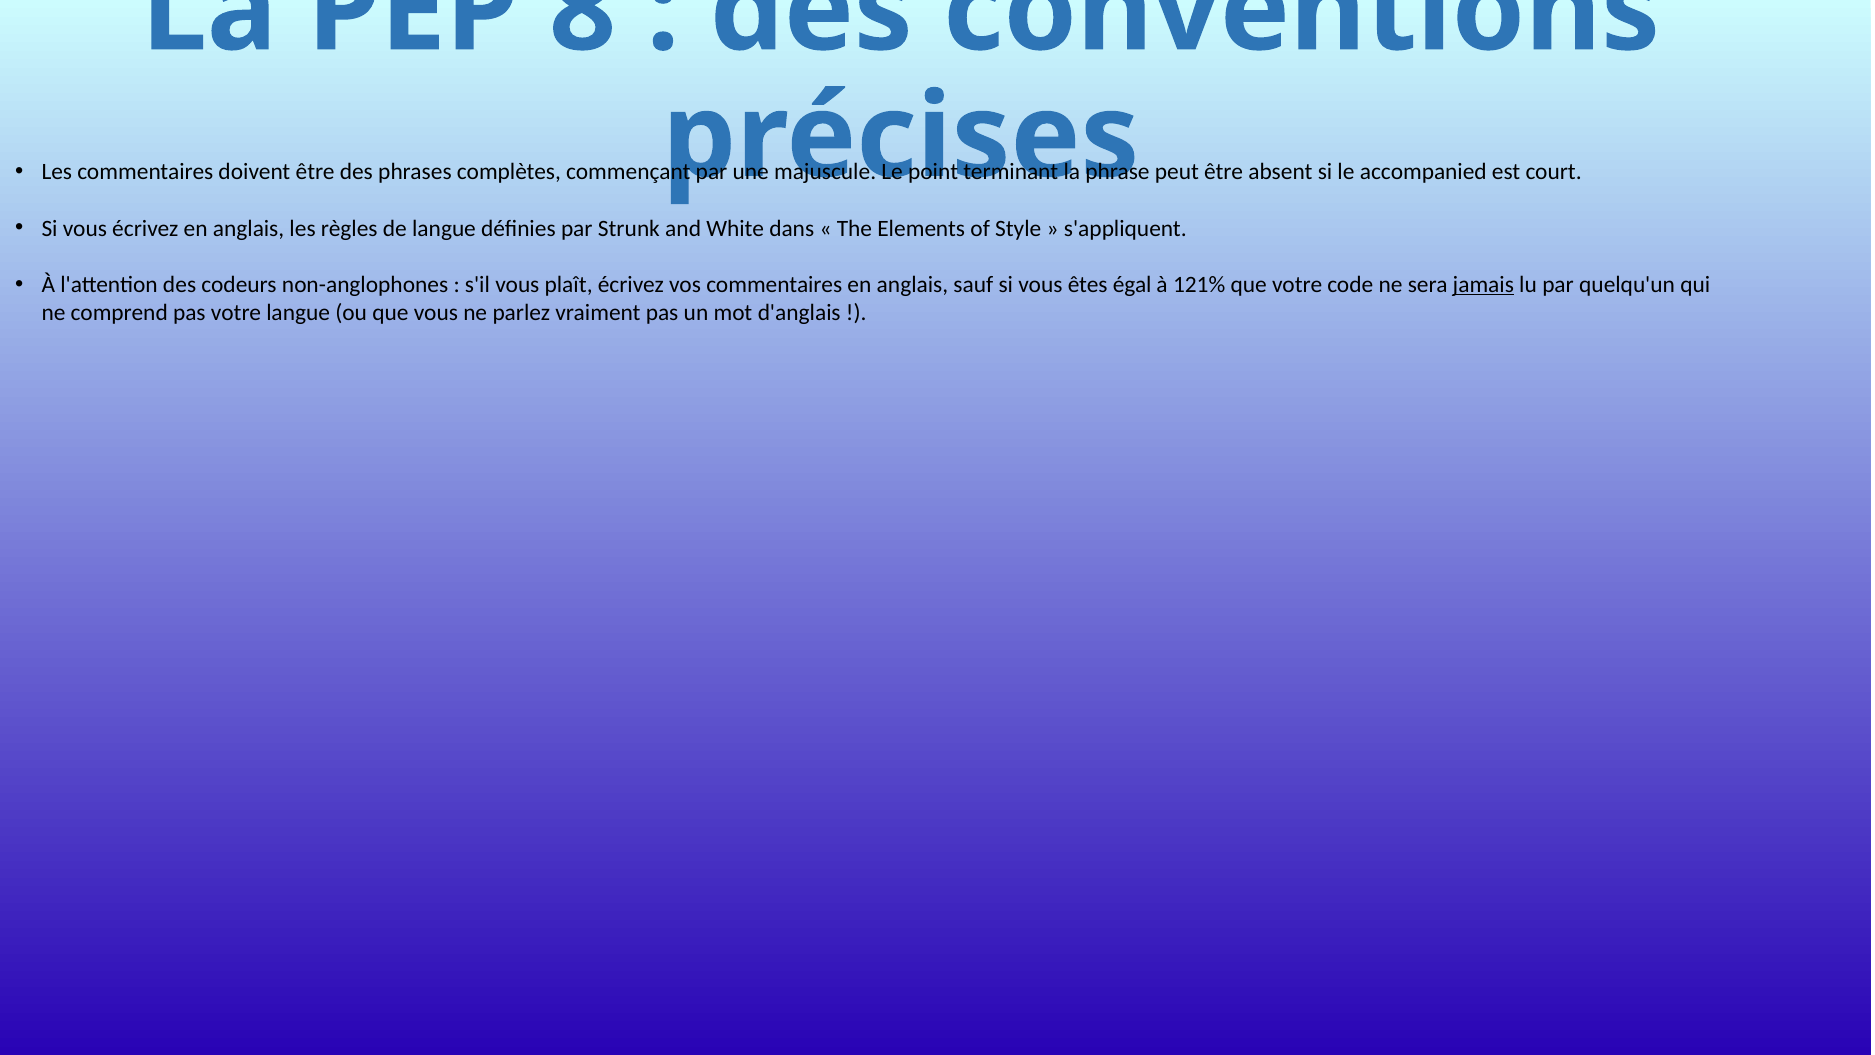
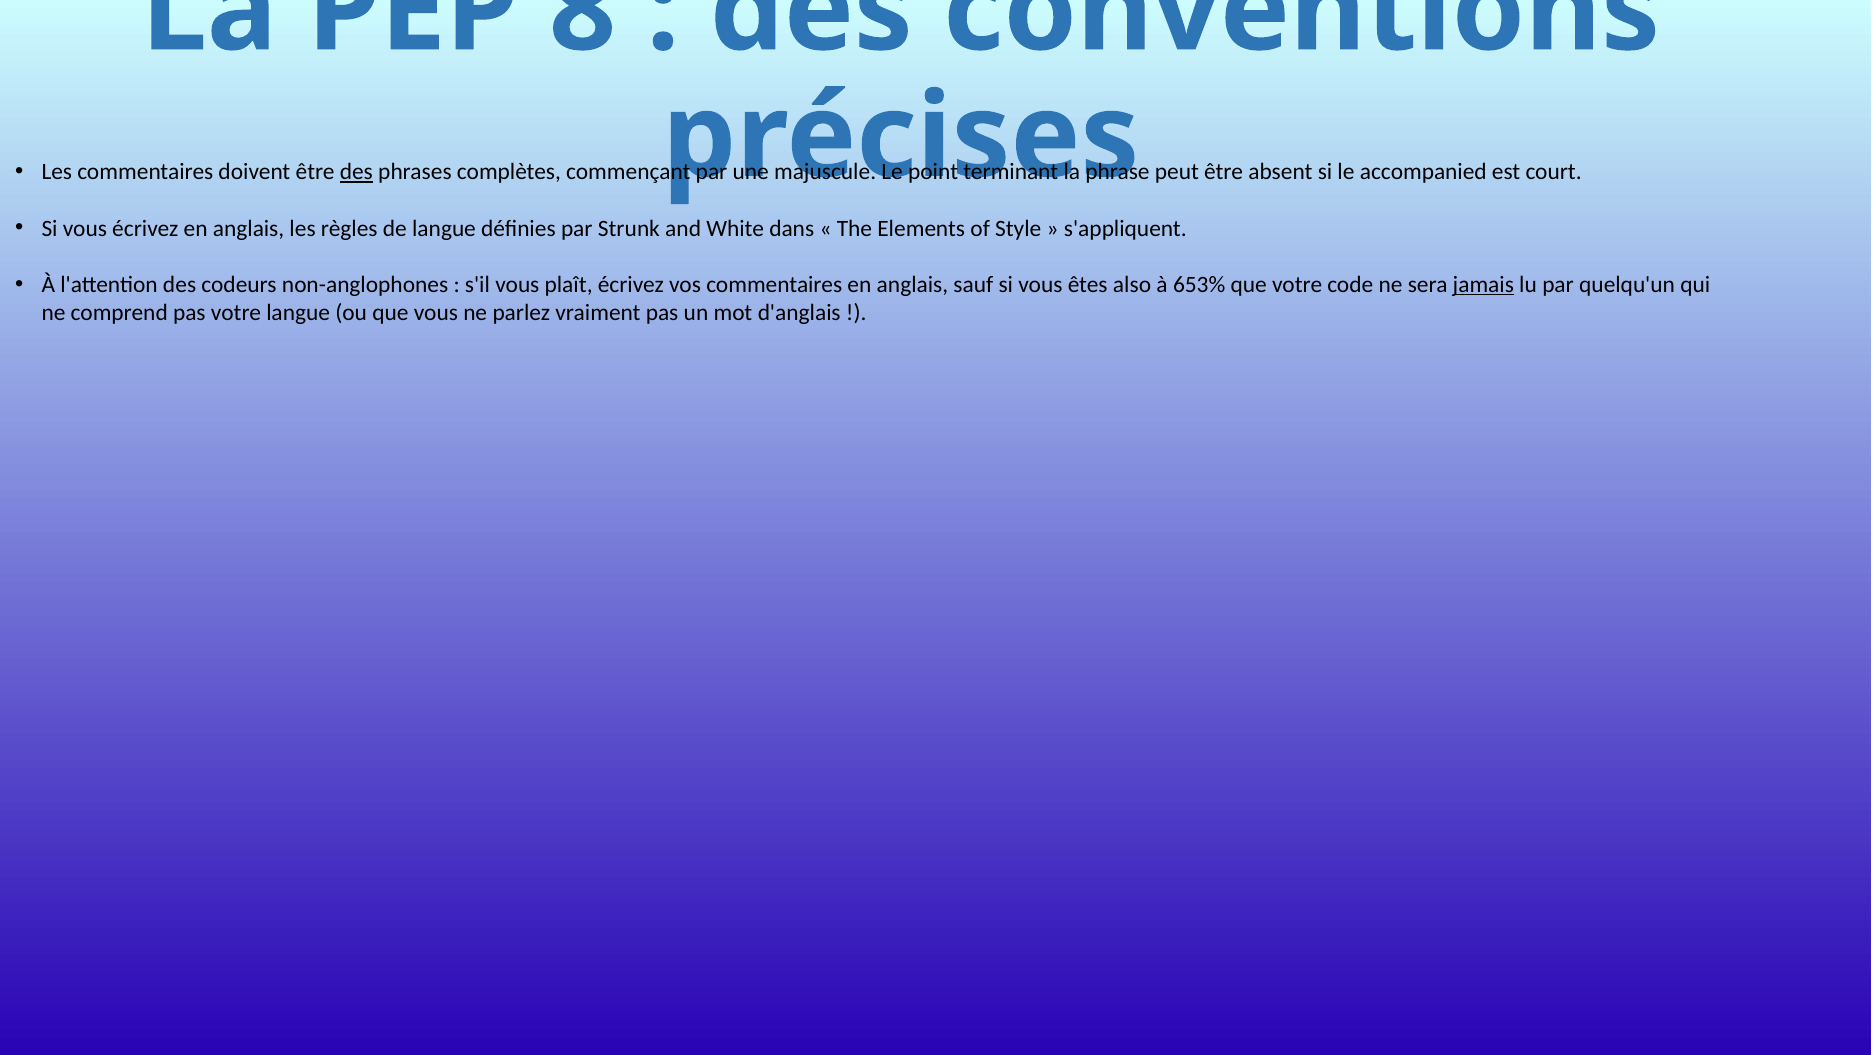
des underline: none -> present (356, 172)
égal: égal -> also (1132, 284)
121%: 121% -> 653% (1199, 284)
